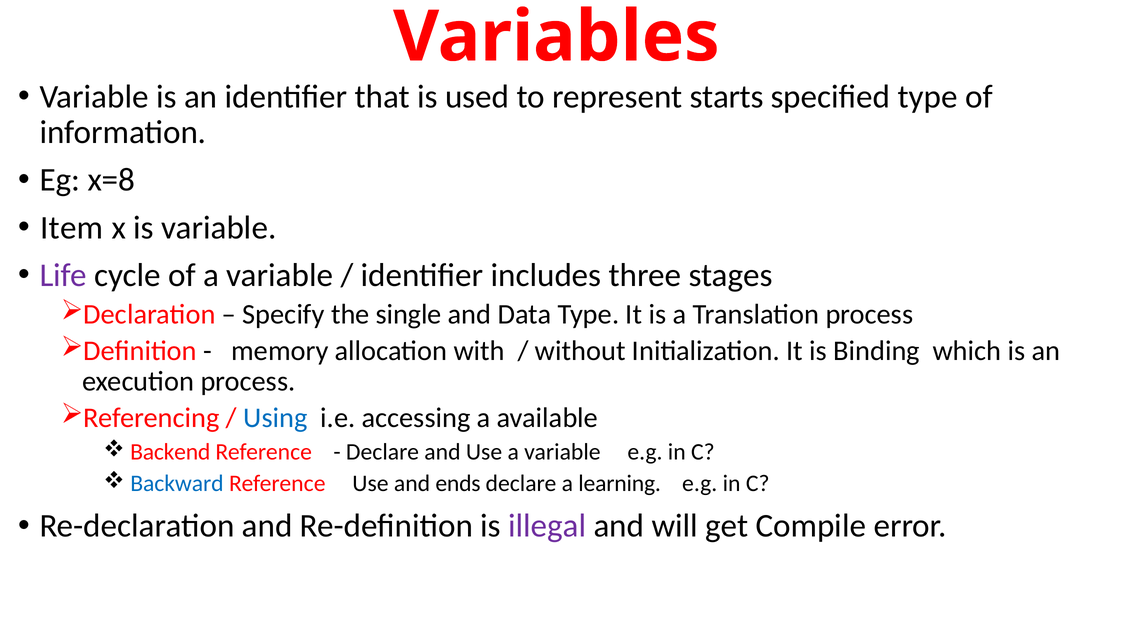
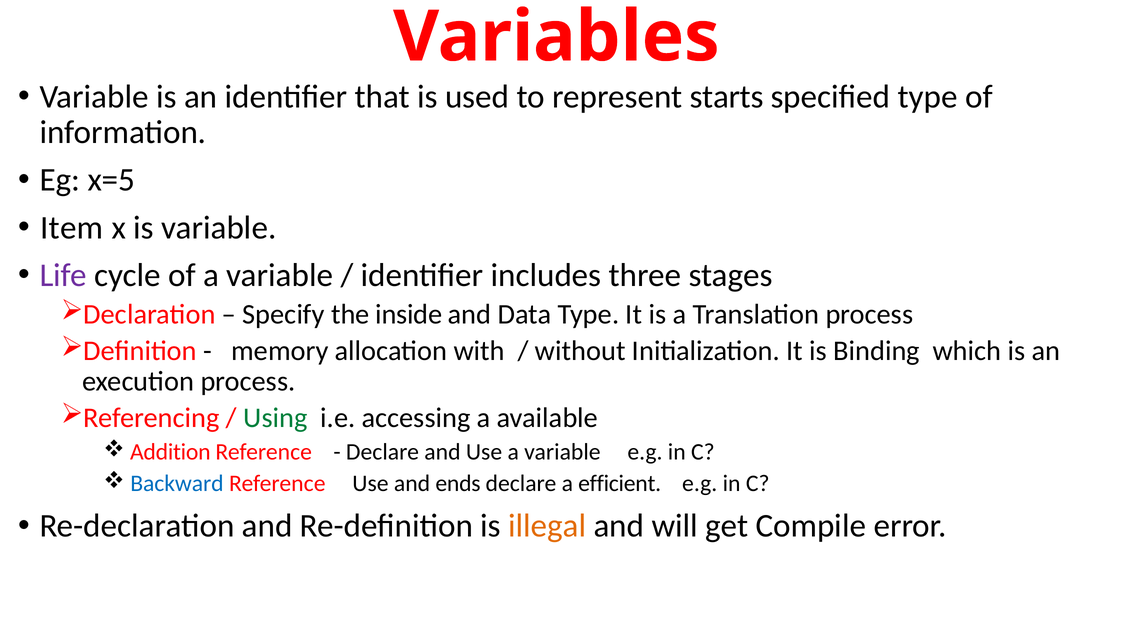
x=8: x=8 -> x=5 (111, 180)
single: single -> inside (409, 314)
Using colour: blue -> green (275, 418)
Backend: Backend -> Addition (170, 452)
learning: learning -> efficient (620, 484)
illegal colour: purple -> orange (547, 526)
